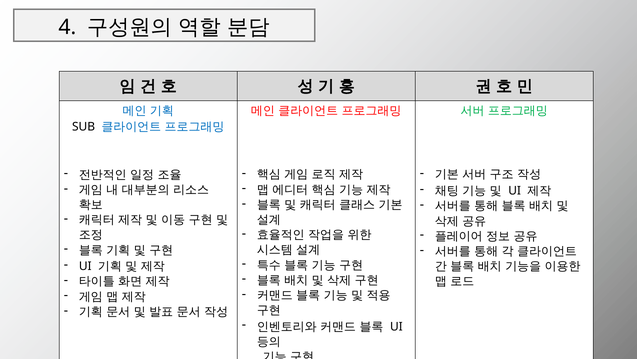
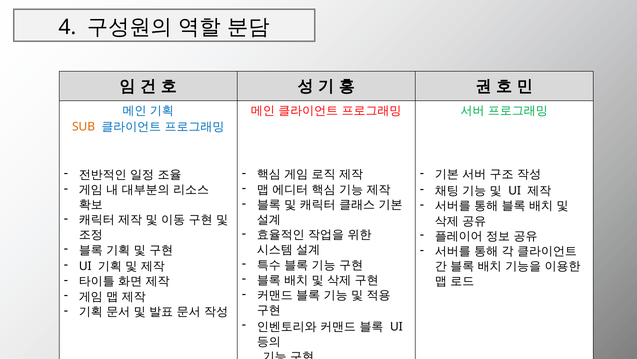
SUB colour: black -> orange (84, 127)
